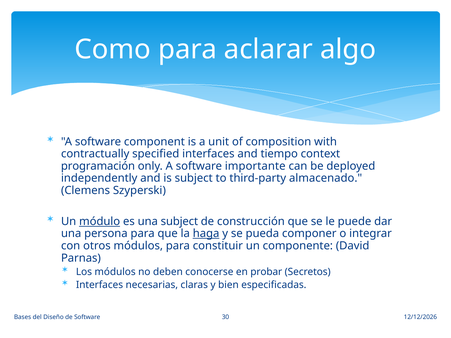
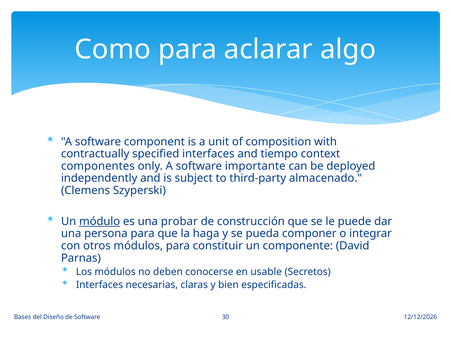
programación: programación -> componentes (98, 166)
una subject: subject -> probar (179, 222)
haga underline: present -> none (206, 234)
probar: probar -> usable (266, 272)
